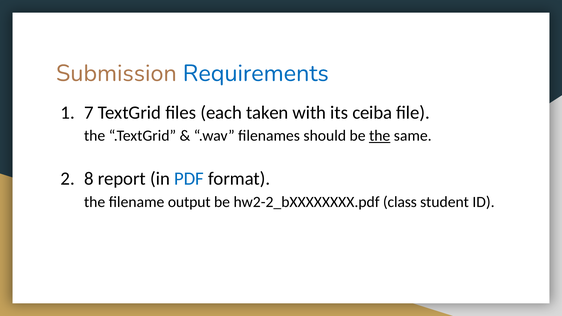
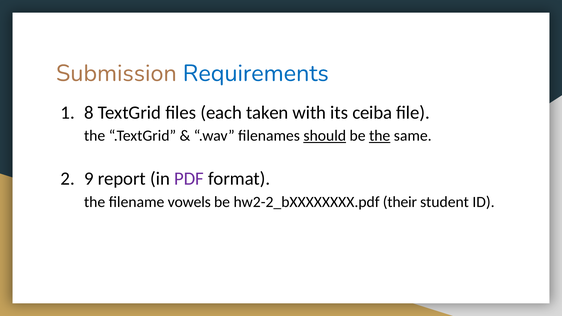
7: 7 -> 8 (89, 113)
should underline: none -> present (325, 136)
8: 8 -> 9 (89, 179)
PDF colour: blue -> purple (189, 179)
output: output -> vowels (189, 202)
class: class -> their (400, 202)
